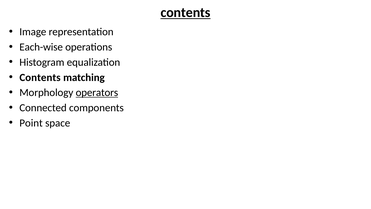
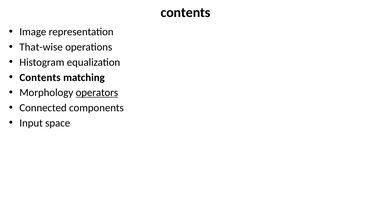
contents underline: present -> none (186, 13)
Each-wise: Each-wise -> That-wise (41, 47)
Point: Point -> Input (31, 123)
